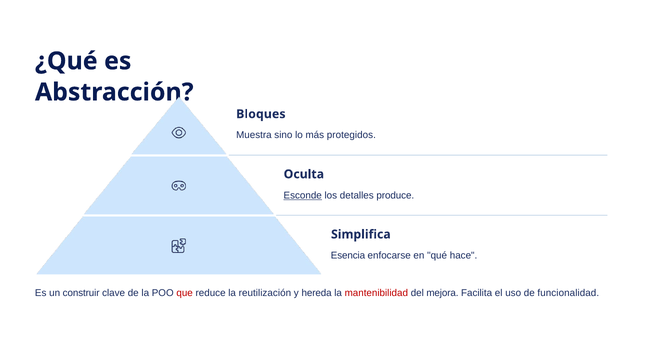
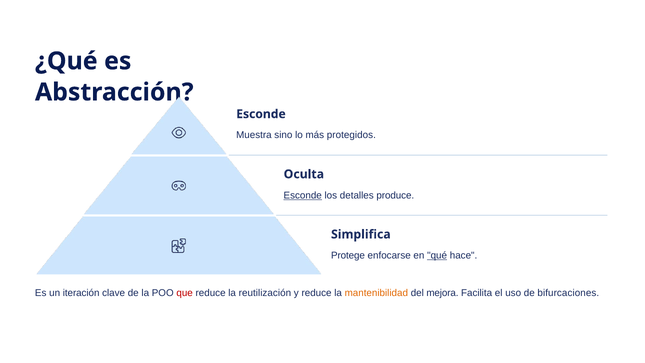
Bloques: Bloques -> Esconde (261, 114)
Esencia: Esencia -> Protege (348, 255)
qué underline: none -> present (437, 255)
construir: construir -> iteración (81, 293)
y hereda: hereda -> reduce (317, 293)
mantenibilidad colour: red -> orange (376, 293)
funcionalidad: funcionalidad -> bifurcaciones (568, 293)
